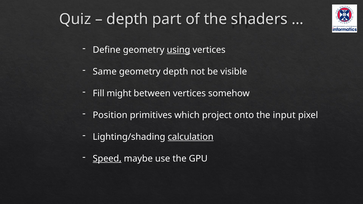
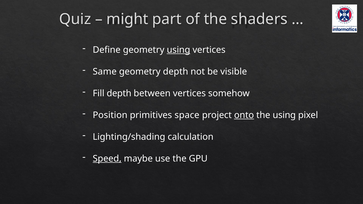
depth: depth -> might (127, 19)
Fill might: might -> depth (119, 93)
which: which -> space (187, 115)
onto underline: none -> present (244, 115)
the input: input -> using (284, 115)
calculation underline: present -> none (191, 137)
